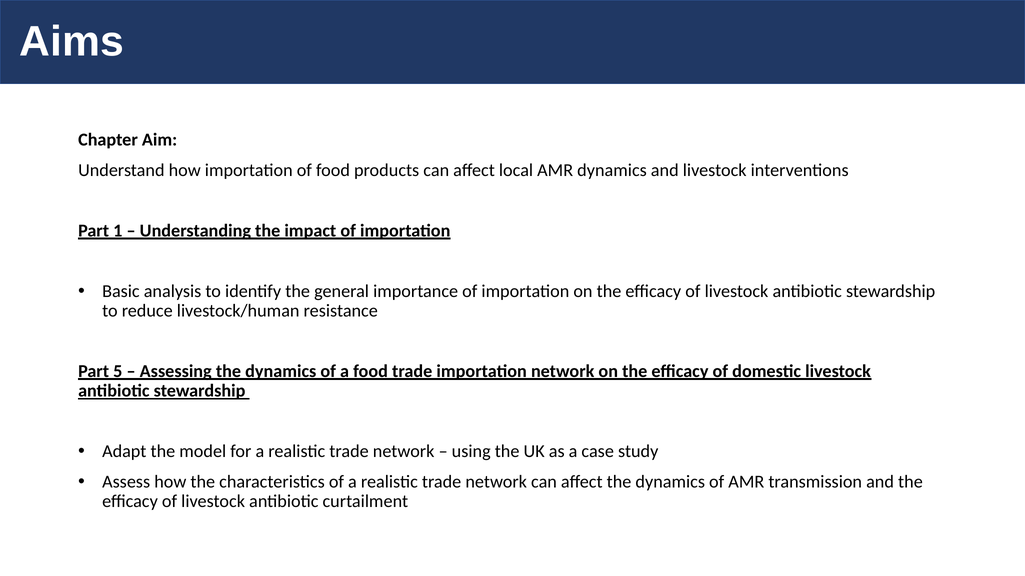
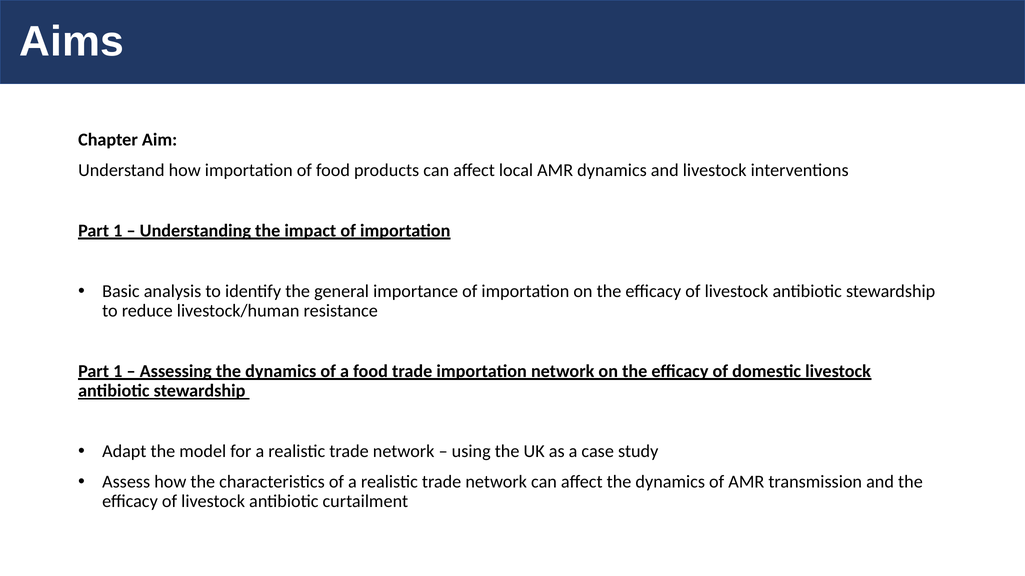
5: 5 -> 1 (118, 372)
